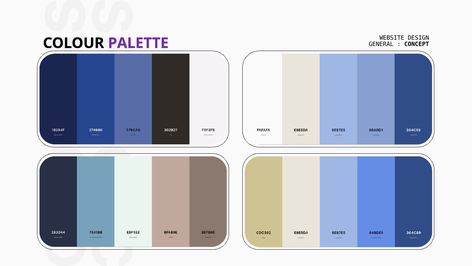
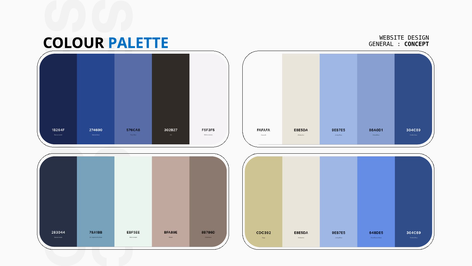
PALETTE colour: purple -> blue (138, 43)
